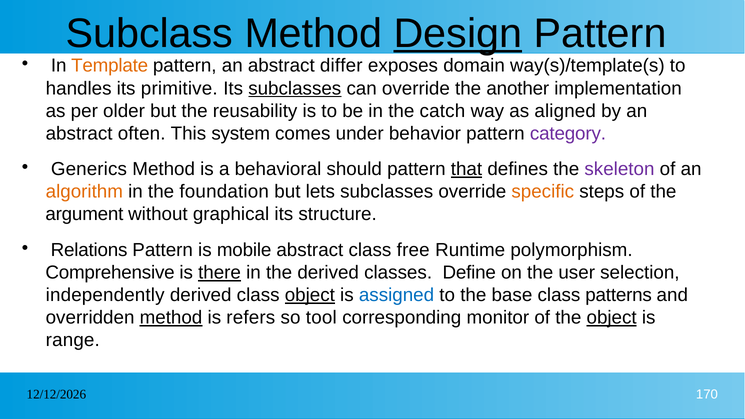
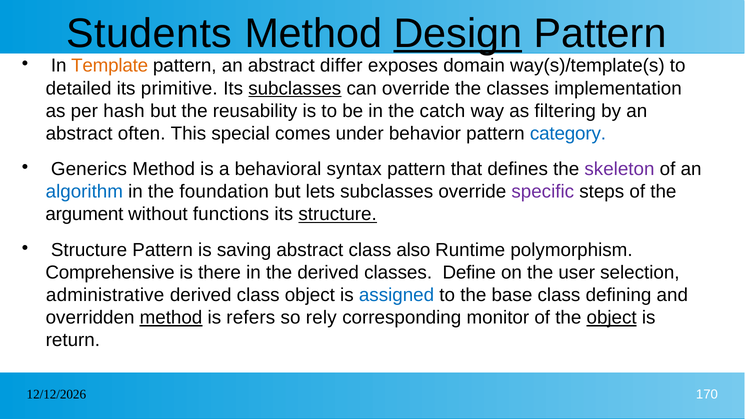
Subclass: Subclass -> Students (149, 34)
handles: handles -> detailed (79, 88)
the another: another -> classes (518, 88)
older: older -> hash (124, 111)
aligned: aligned -> filtering (565, 111)
system: system -> special (241, 133)
category colour: purple -> blue (568, 133)
should: should -> syntax (354, 169)
that underline: present -> none (466, 169)
algorithm colour: orange -> blue (84, 192)
specific colour: orange -> purple (543, 192)
graphical: graphical -> functions (231, 214)
structure underline: none -> present (338, 214)
Relations: Relations -> Structure (89, 250)
mobile: mobile -> saving (244, 250)
free: free -> also (413, 250)
there underline: present -> none (220, 273)
independently: independently -> administrative (105, 295)
object underline: present -> none (310, 295)
patterns: patterns -> defining (619, 295)
tool: tool -> rely (321, 318)
range: range -> return (73, 340)
